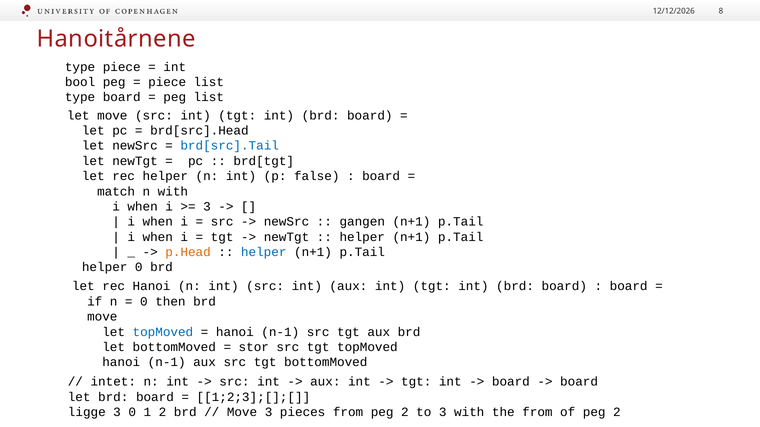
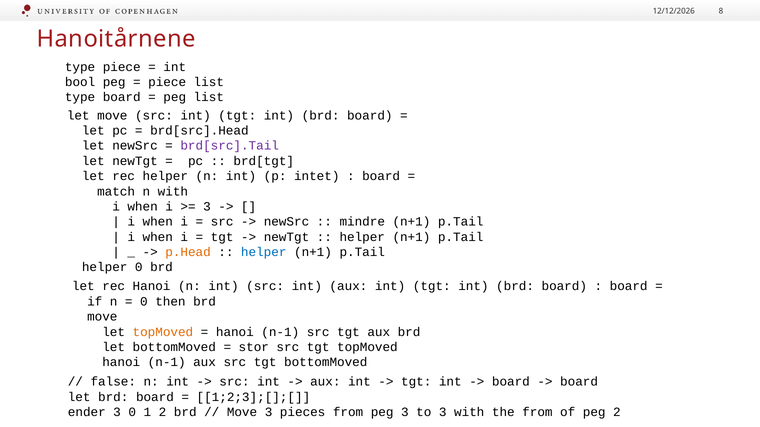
brd[src].Tail colour: blue -> purple (230, 146)
false: false -> intet (317, 176)
gangen: gangen -> mindre (362, 222)
topMoved colour: blue -> orange (163, 332)
intet: intet -> false (113, 382)
ligge: ligge -> ender (87, 413)
from peg 2: 2 -> 3 (405, 413)
